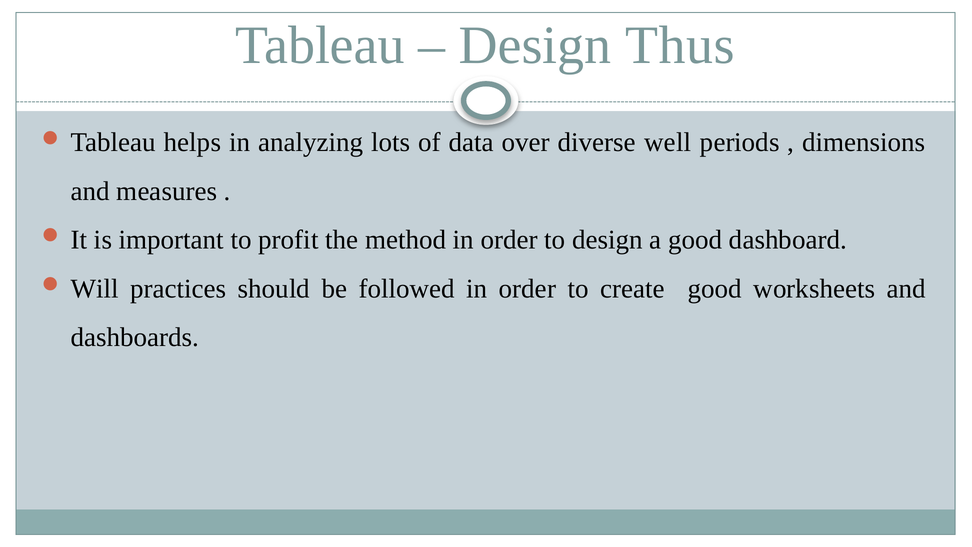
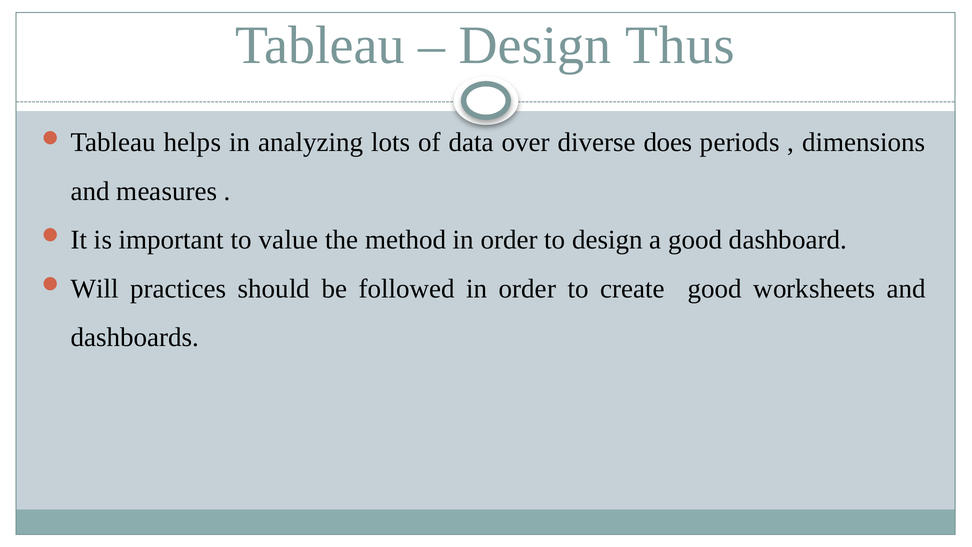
well: well -> does (668, 142)
profit: profit -> value (288, 240)
